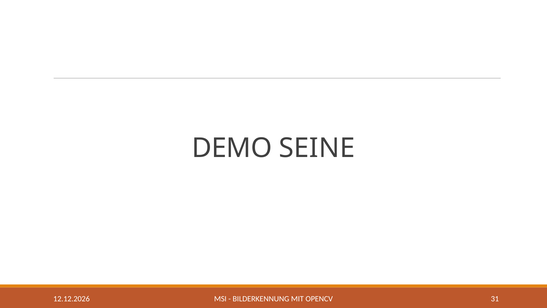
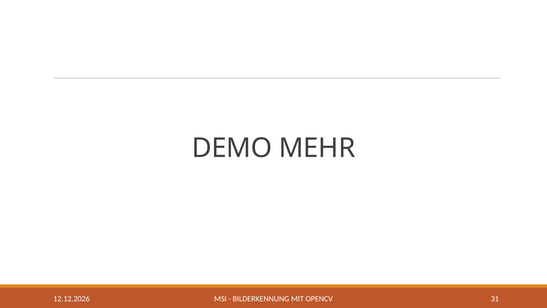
SEINE: SEINE -> MEHR (317, 148)
